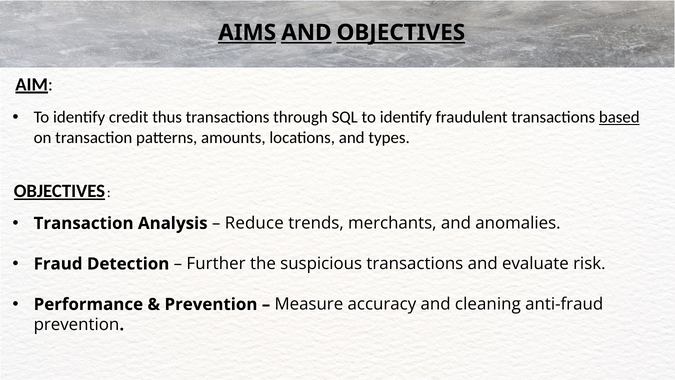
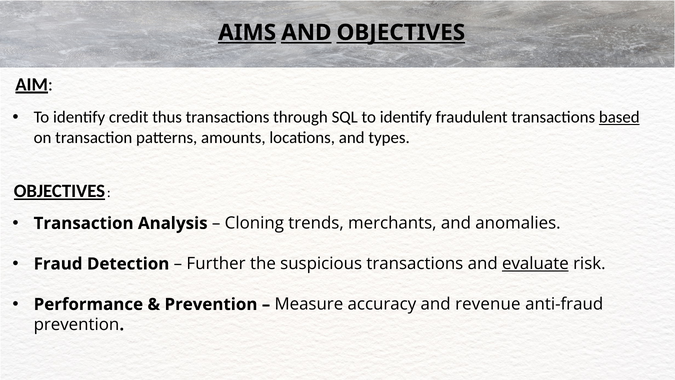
Reduce: Reduce -> Cloning (254, 223)
evaluate underline: none -> present (535, 264)
cleaning: cleaning -> revenue (488, 304)
